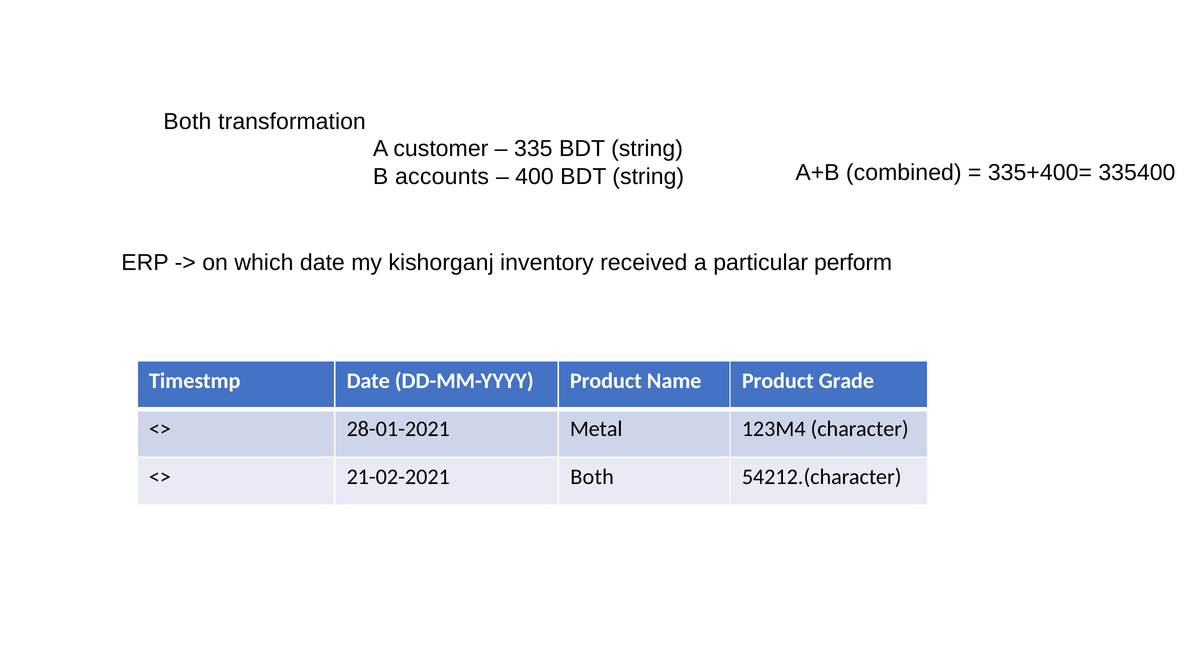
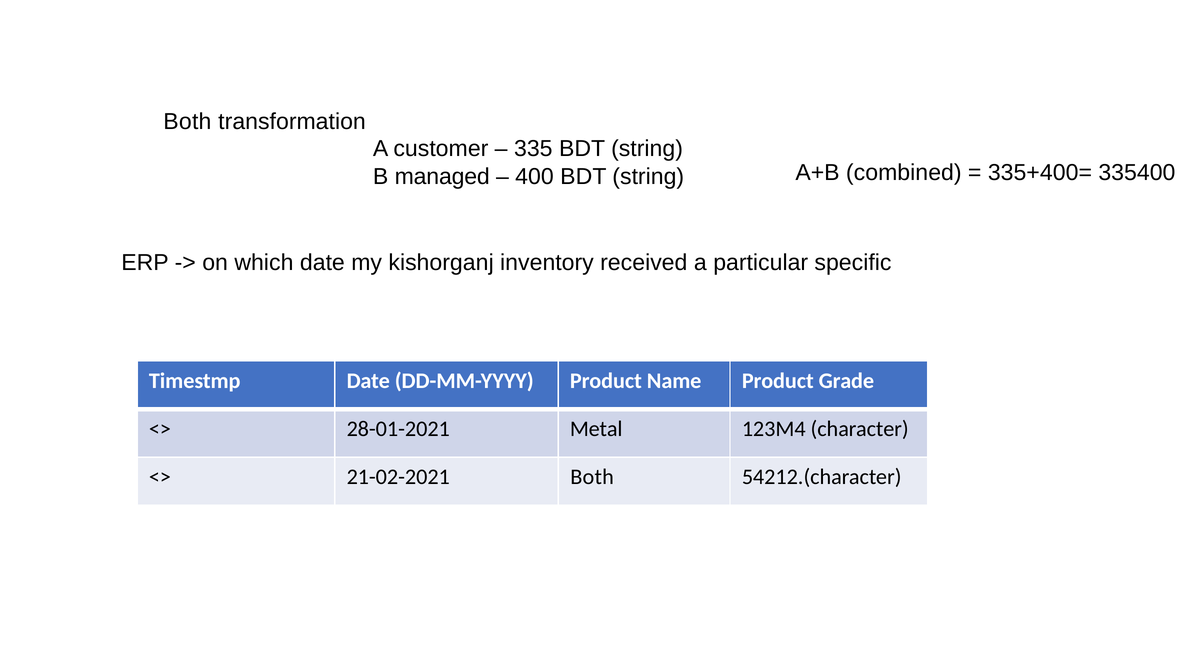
accounts: accounts -> managed (442, 177)
perform: perform -> specific (853, 263)
